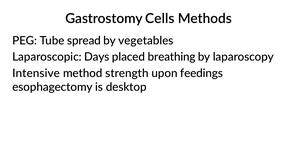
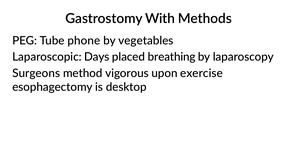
Cells: Cells -> With (160, 18)
spread: spread -> phone (84, 41)
Intensive: Intensive -> Surgeons (36, 73)
strength: strength -> vigorous (127, 73)
feedings: feedings -> exercise (202, 73)
